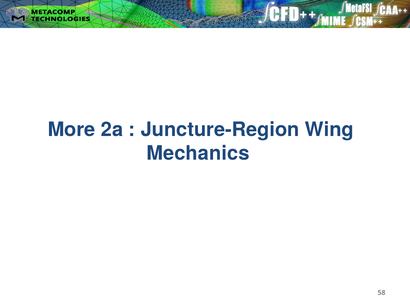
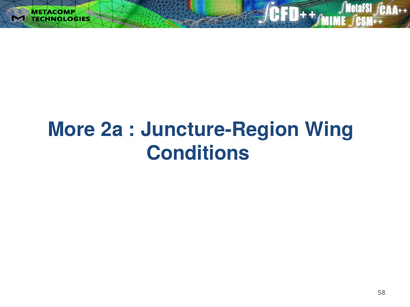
Mechanics: Mechanics -> Conditions (198, 154)
